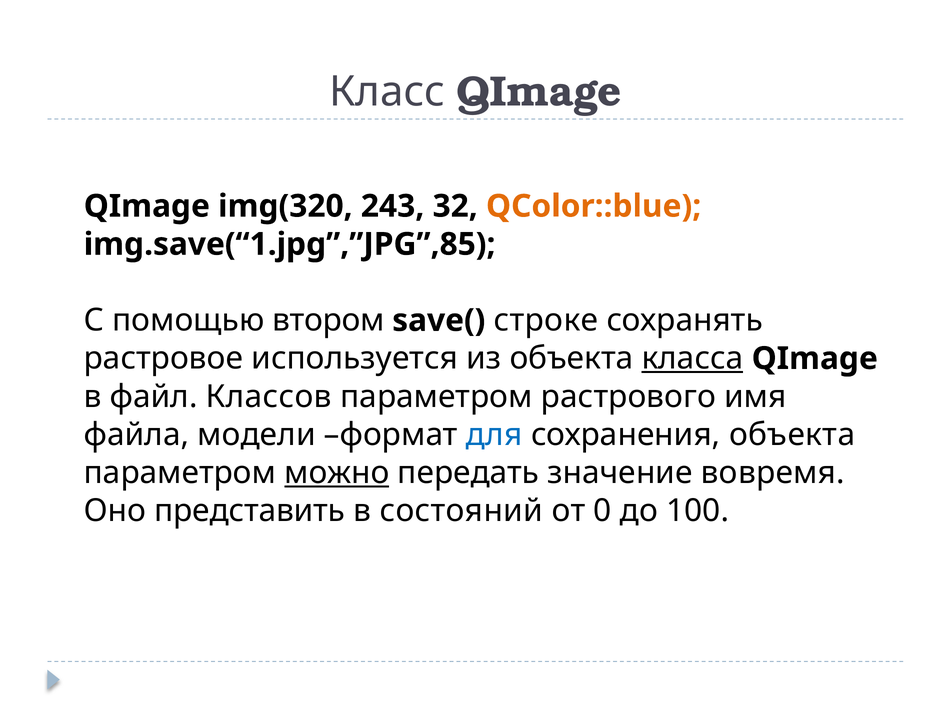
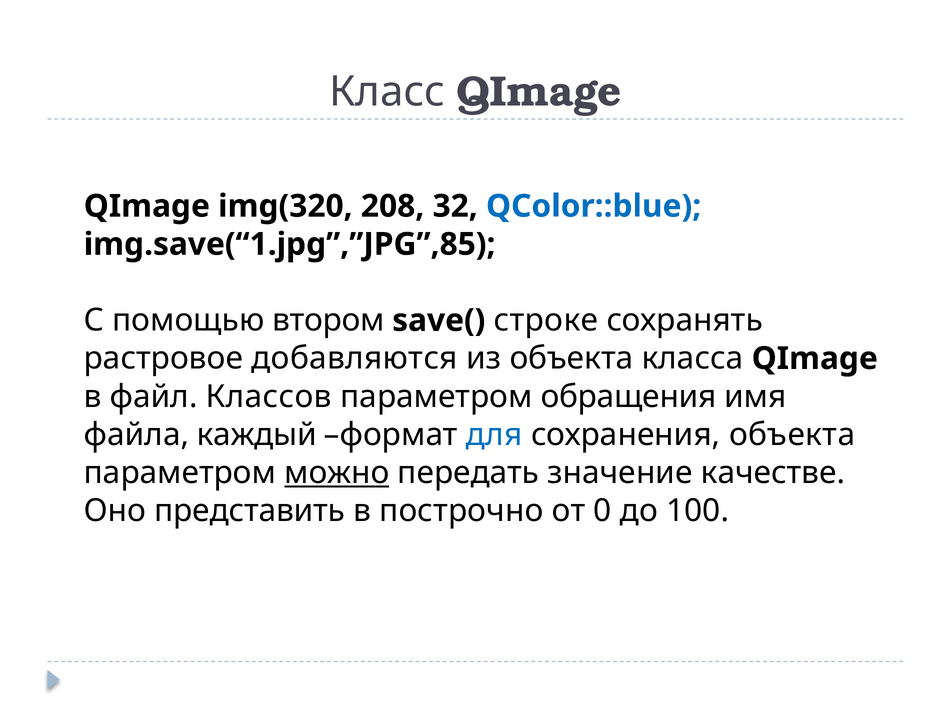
243: 243 -> 208 (393, 206)
QColor::blue colour: orange -> blue (594, 206)
используется: используется -> добавляются (355, 358)
класса underline: present -> none (692, 358)
растрового: растрового -> обращения (629, 396)
модели: модели -> каждый (257, 434)
вовремя: вовремя -> качестве (773, 472)
состояний: состояний -> построчно (461, 510)
